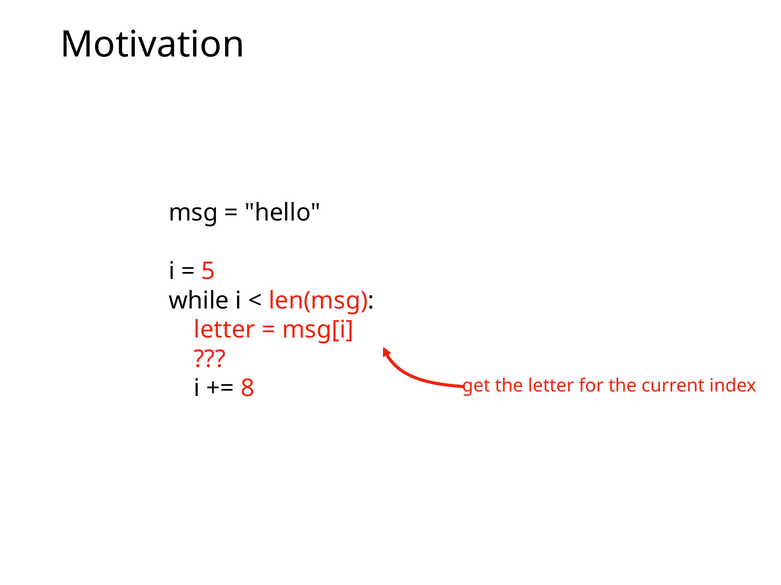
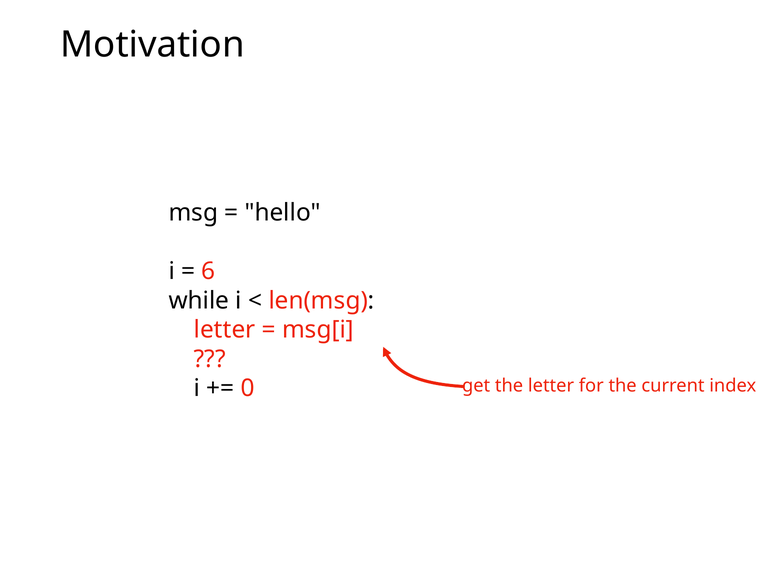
5: 5 -> 6 (208, 272)
8: 8 -> 0 (248, 389)
